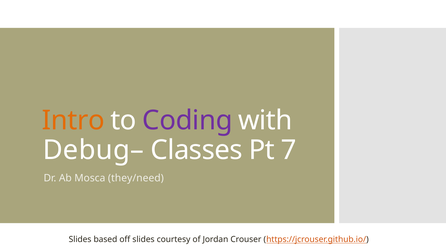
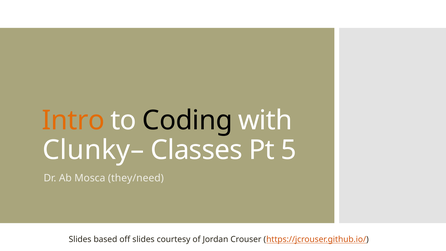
Coding colour: purple -> black (187, 120)
Debug–: Debug– -> Clunky– (93, 150)
7: 7 -> 5 (289, 150)
